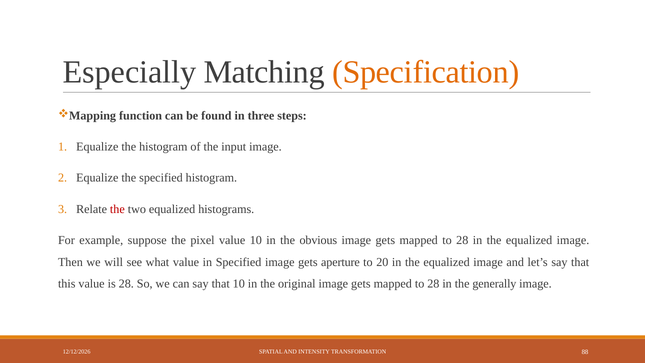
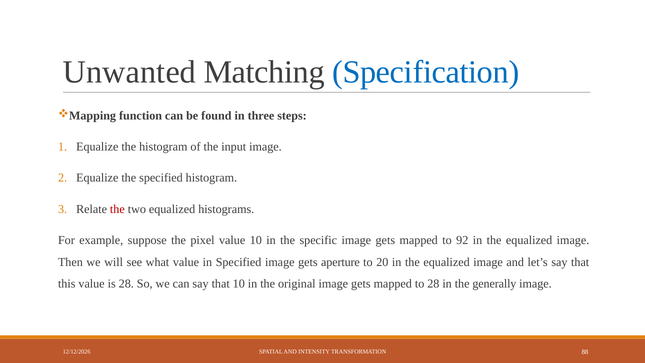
Especially: Especially -> Unwanted (129, 72)
Specification colour: orange -> blue (426, 72)
obvious: obvious -> specific (318, 240)
28: 28 -> 92 (462, 240)
